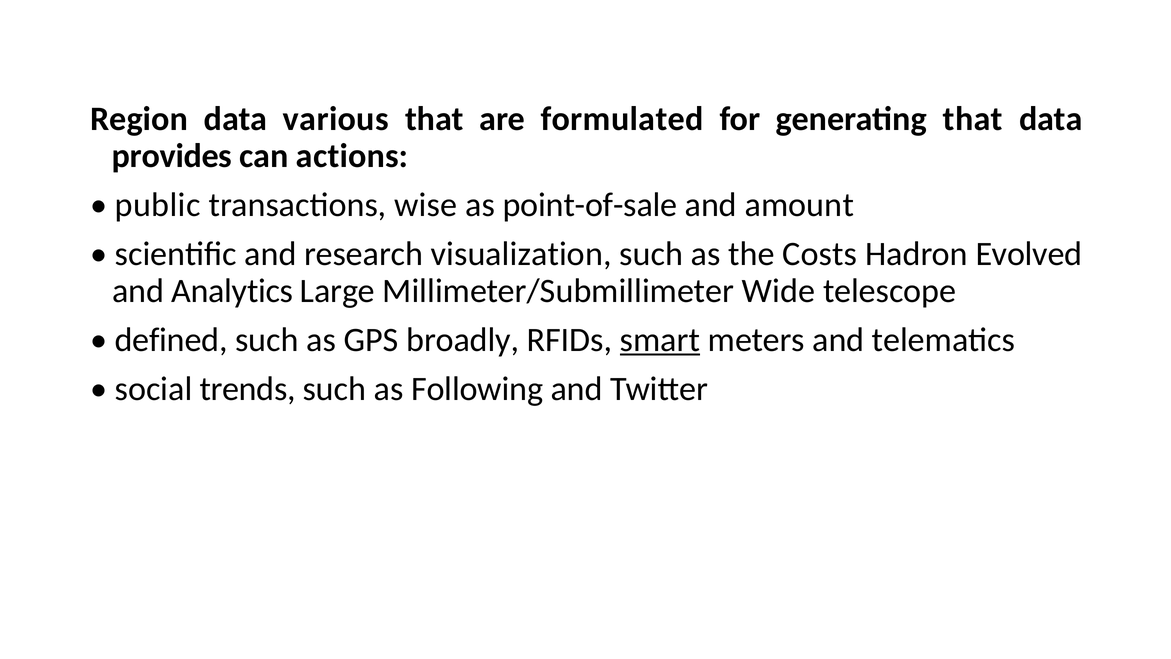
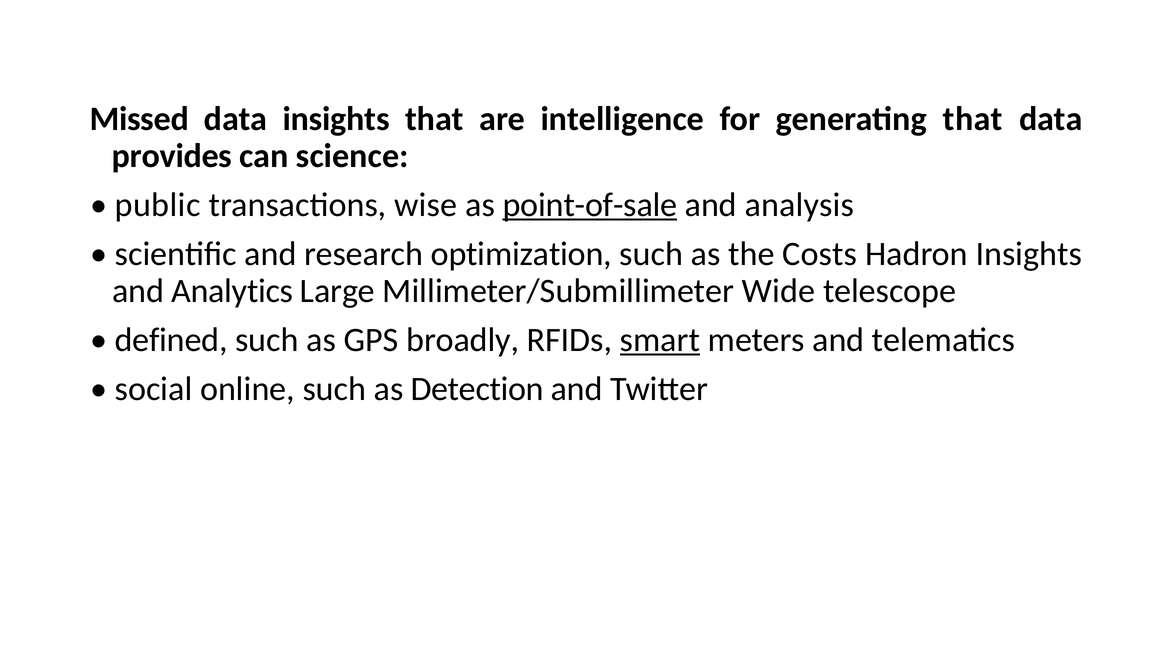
Region: Region -> Missed (139, 119)
data various: various -> insights (336, 119)
formulated: formulated -> intelligence (622, 119)
actions: actions -> science (352, 156)
point-of-sale underline: none -> present (590, 205)
amount: amount -> analysis (799, 205)
visualization: visualization -> optimization (521, 254)
Hadron Evolved: Evolved -> Insights (1029, 254)
trends: trends -> online (247, 389)
Following: Following -> Detection (477, 389)
